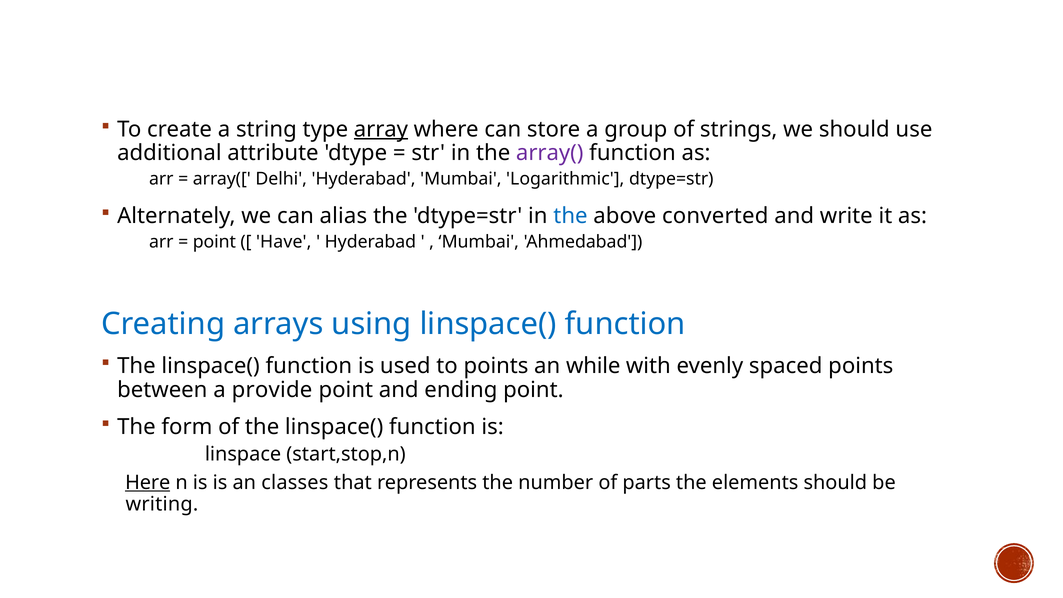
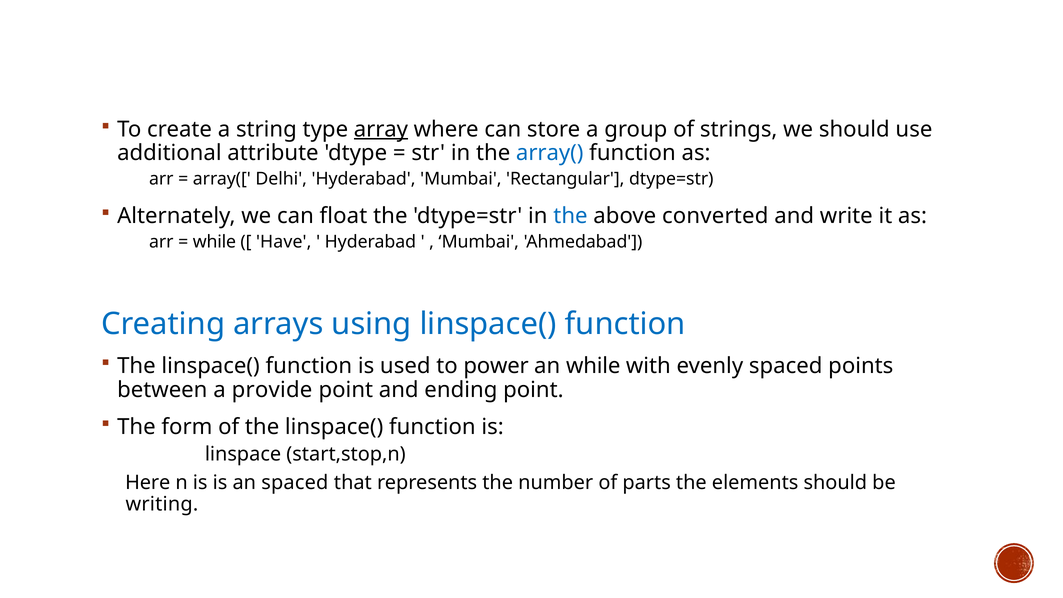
array( colour: purple -> blue (550, 153)
Logarithmic: Logarithmic -> Rectangular (565, 179)
alias: alias -> float (343, 216)
point: point -> while (214, 242)
to points: points -> power (496, 366)
Here underline: present -> none (148, 482)
an classes: classes -> spaced (295, 482)
